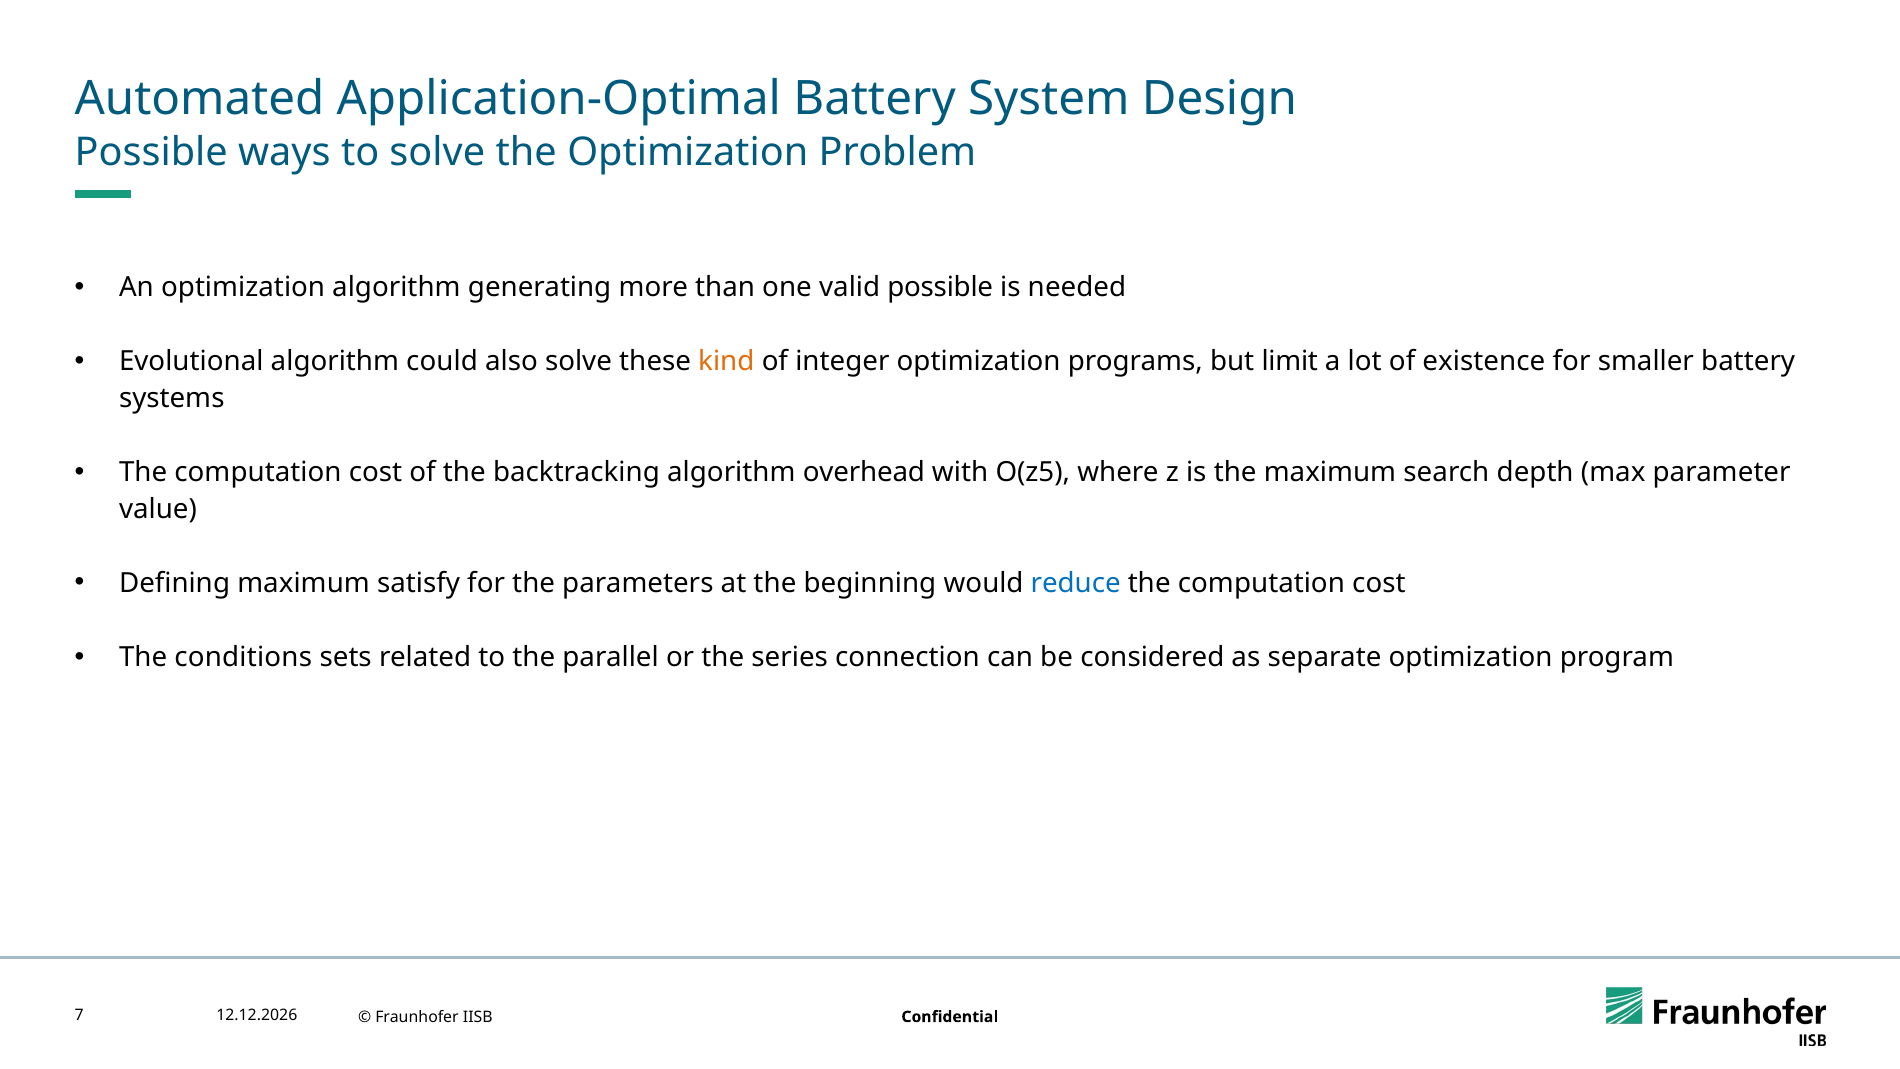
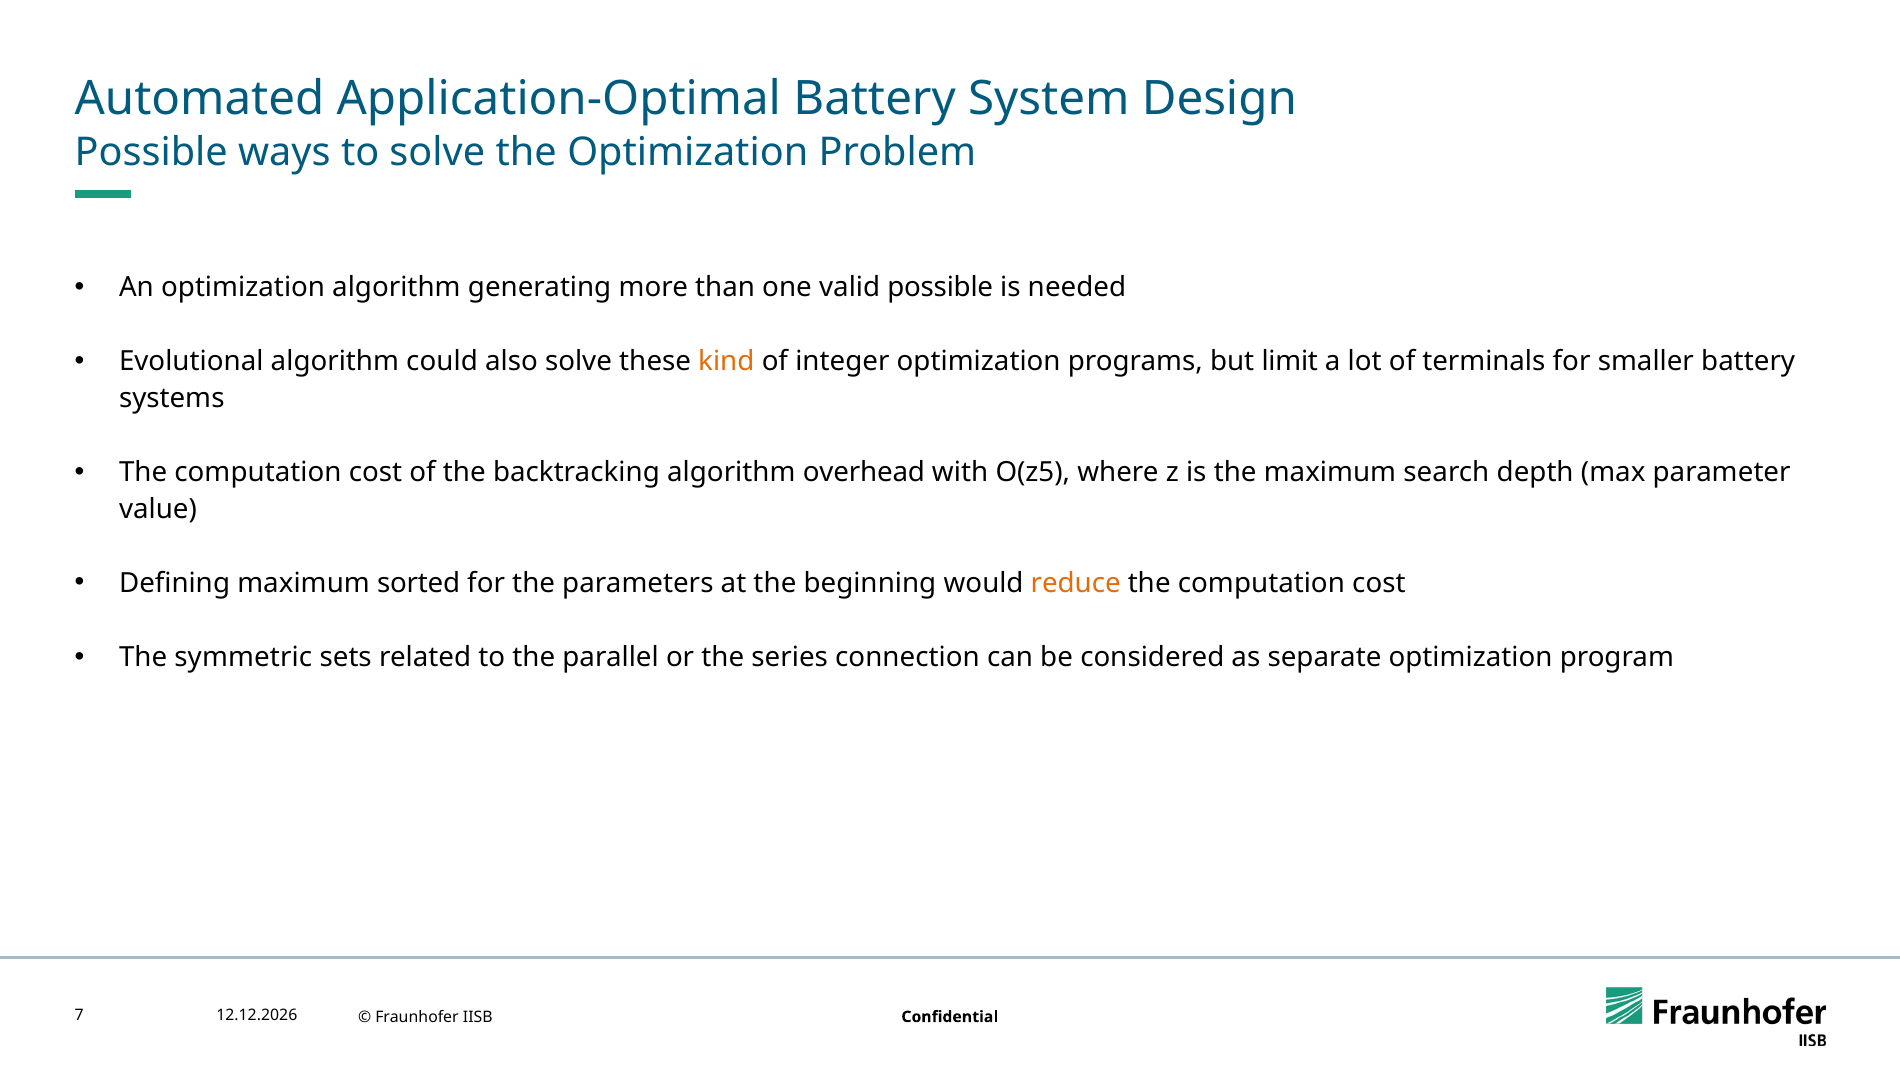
existence: existence -> terminals (1484, 362)
satisfy: satisfy -> sorted (419, 583)
reduce colour: blue -> orange (1076, 583)
conditions: conditions -> symmetric (243, 657)
